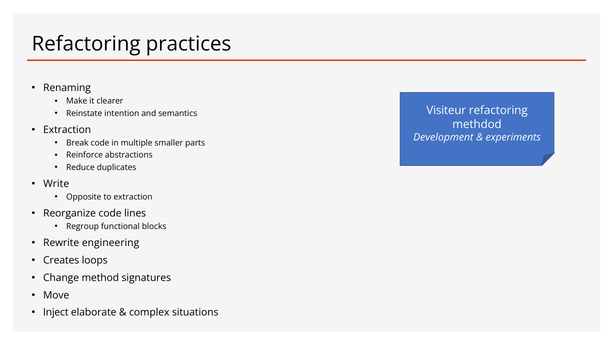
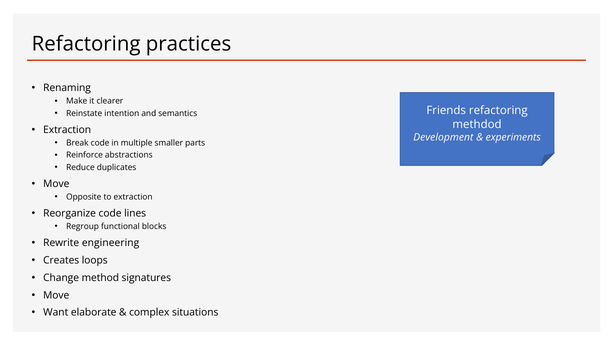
Visiteur: Visiteur -> Friends (446, 111)
Write: Write -> Move (56, 184)
Inject: Inject -> Want (56, 312)
